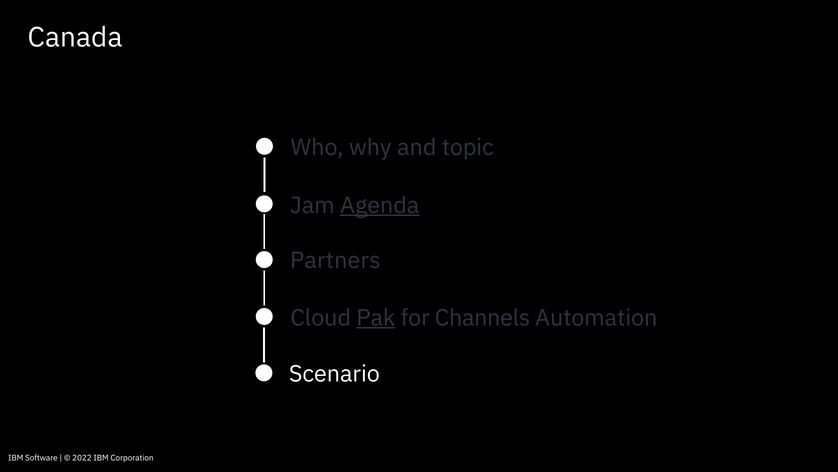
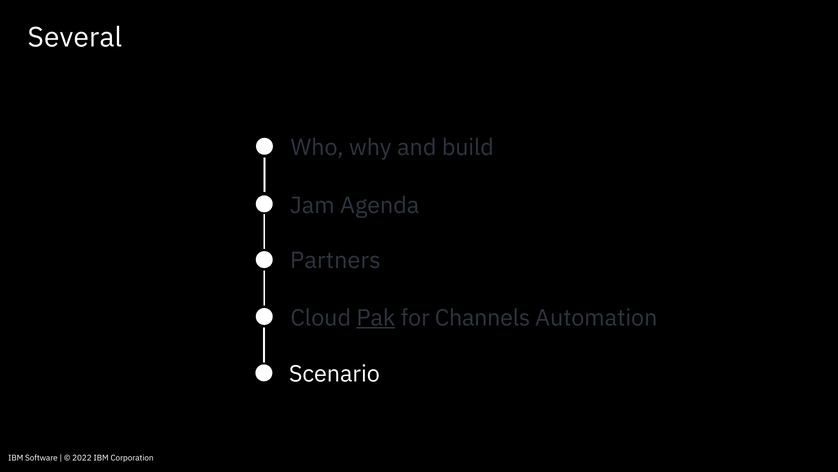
Canada: Canada -> Several (75, 37)
topic: topic -> build (468, 148)
Agenda underline: present -> none (380, 205)
